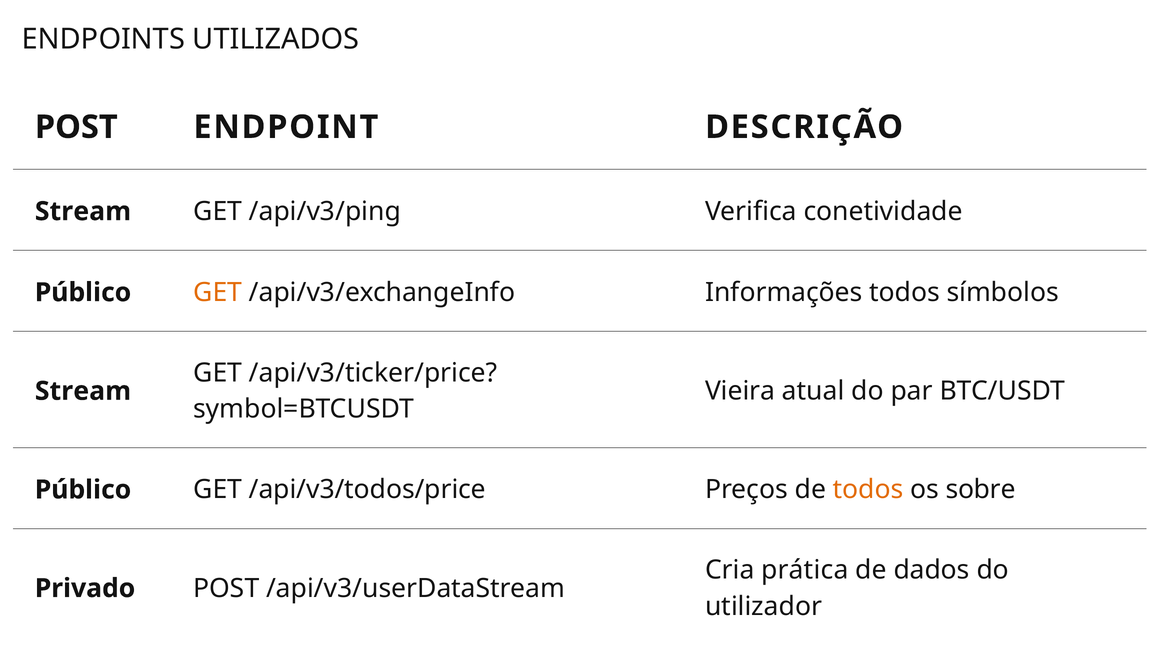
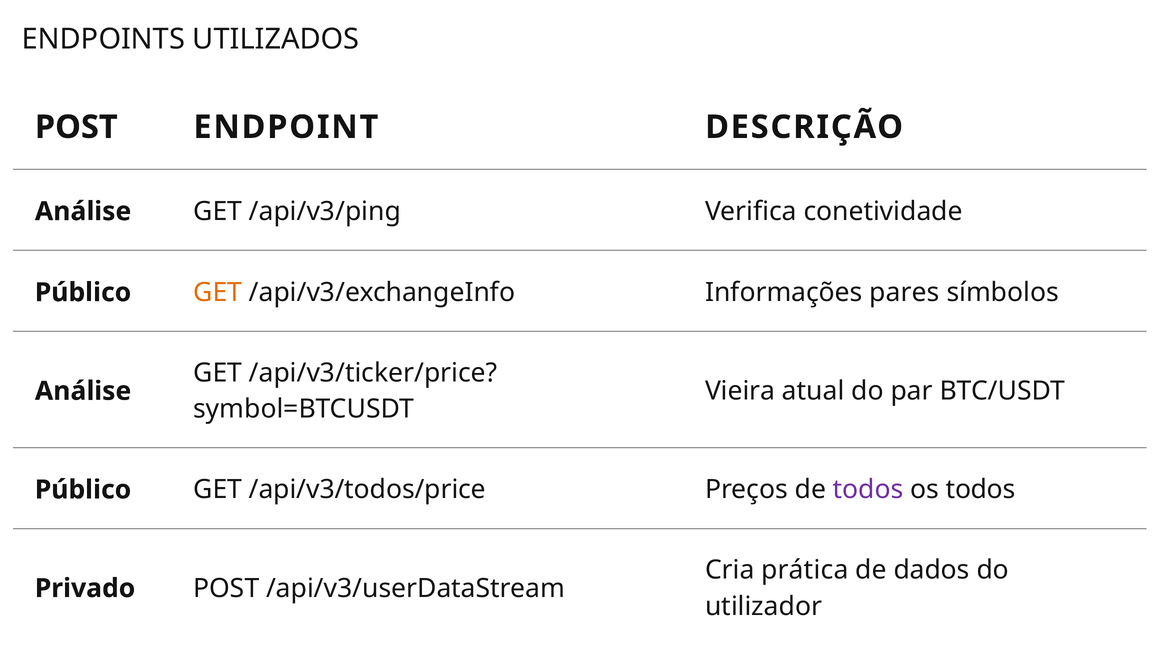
Stream: Stream -> Análise (83, 211)
Informações todos: todos -> pares (905, 292)
Stream: Stream -> Análise (83, 391)
todos colour: orange -> purple (868, 490)
os sobre: sobre -> todos (981, 490)
